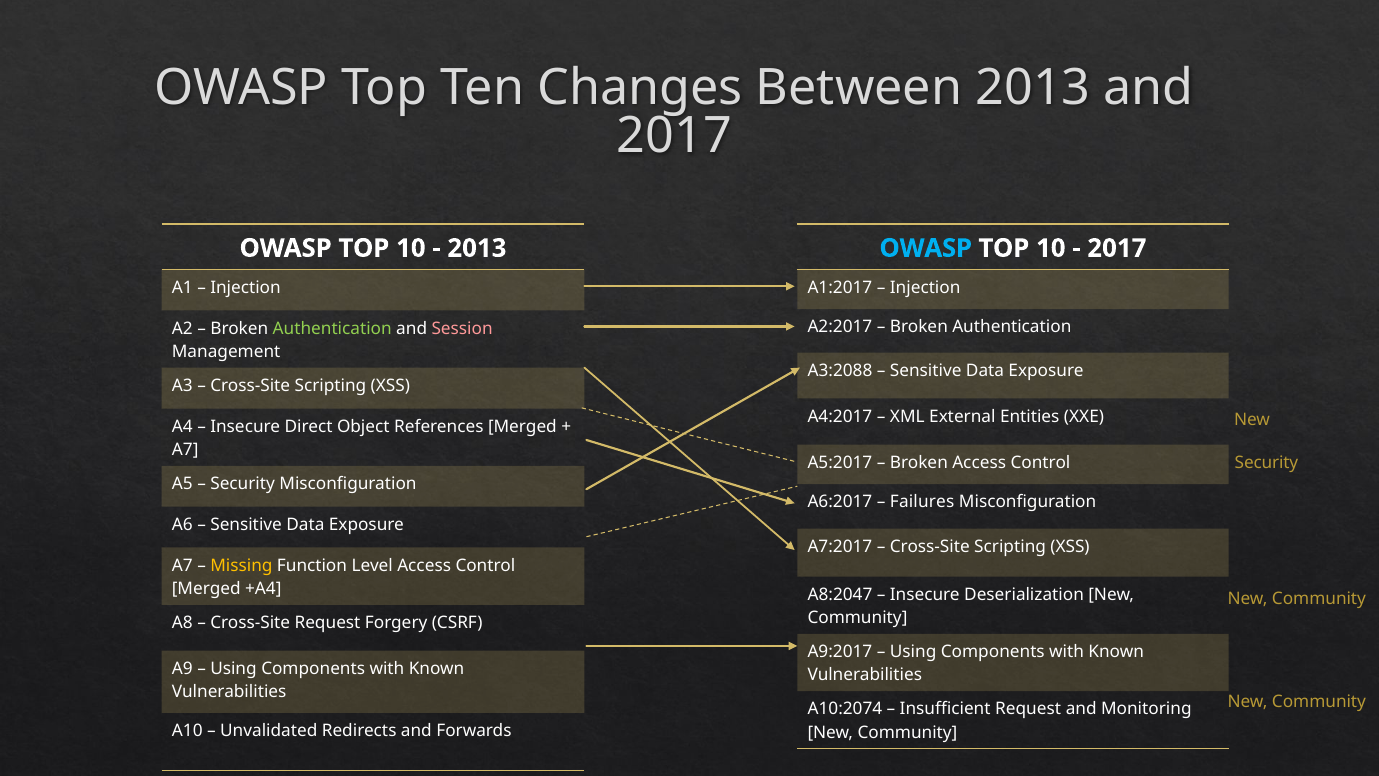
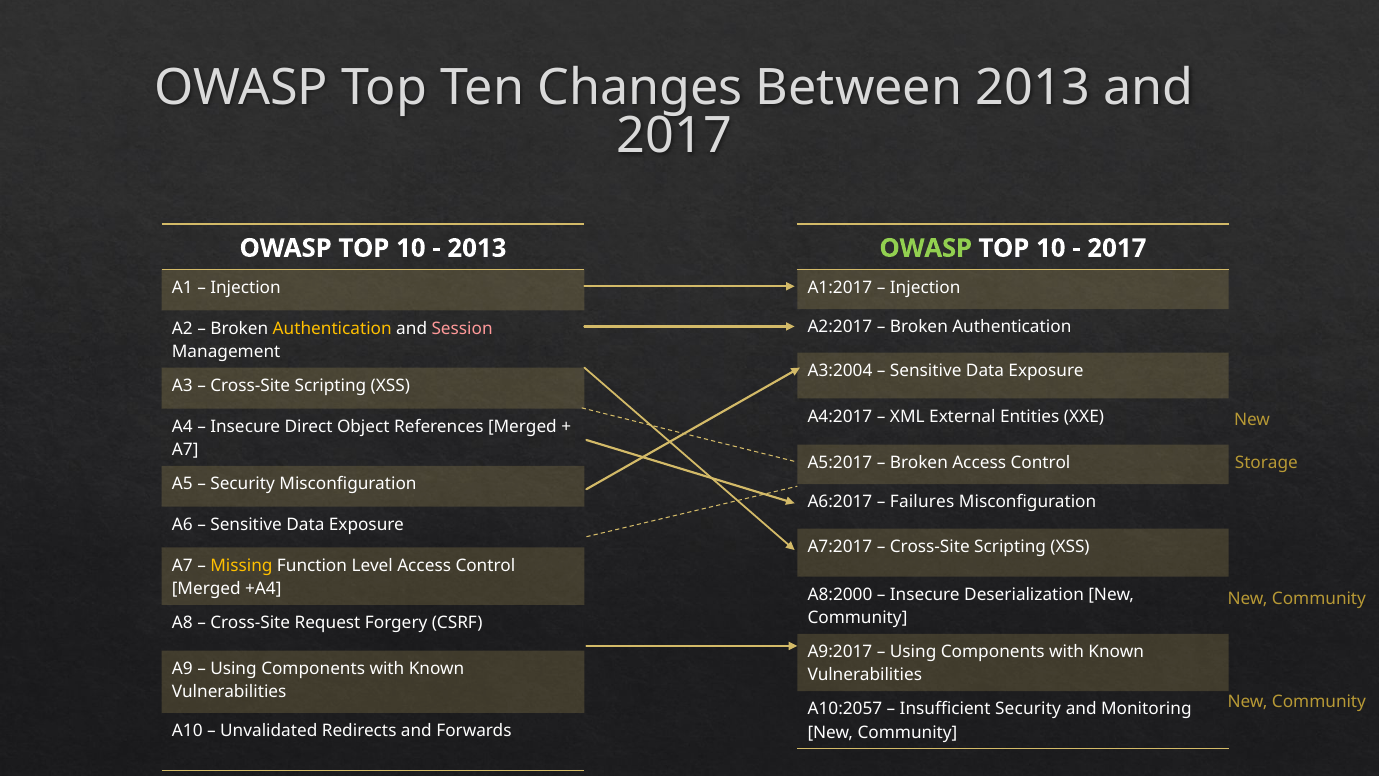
OWASP colour: light blue -> light green (926, 248)
Authentication colour: light green -> yellow (332, 328)
A3:2088: A3:2088 -> A3:2004 (840, 370)
Security: Security -> Storage (1266, 463)
A8:2047: A8:2047 -> A8:2000 (840, 594)
A10:2074: A10:2074 -> A10:2057 (845, 709)
Insufficient Request: Request -> Security (1028, 709)
